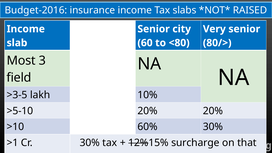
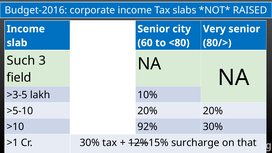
insurance: insurance -> corporate (92, 10)
Most: Most -> Such (21, 60)
60%: 60% -> 92% (148, 127)
